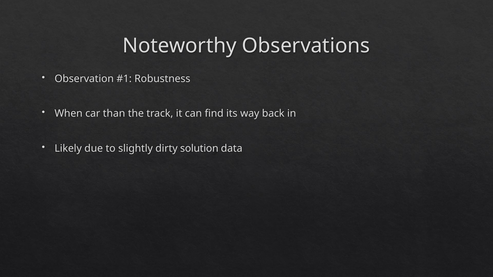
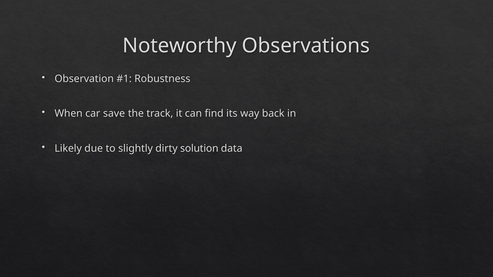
than: than -> save (114, 114)
